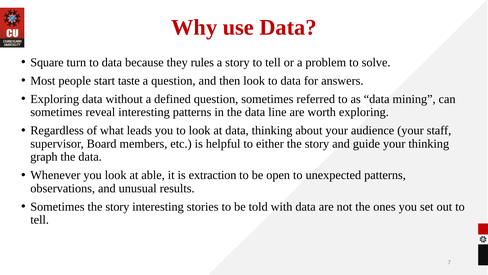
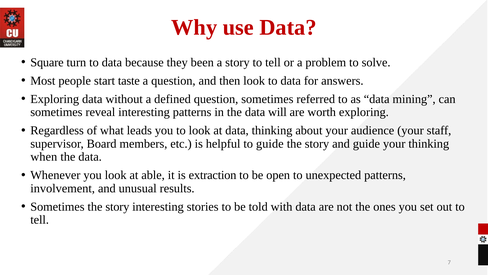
rules: rules -> been (202, 62)
line: line -> will (277, 112)
to either: either -> guide (270, 143)
graph: graph -> when (44, 157)
observations: observations -> involvement (63, 188)
